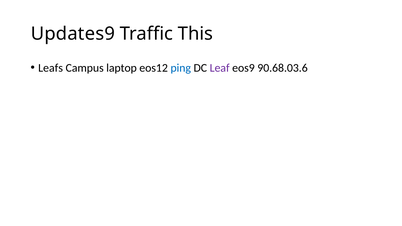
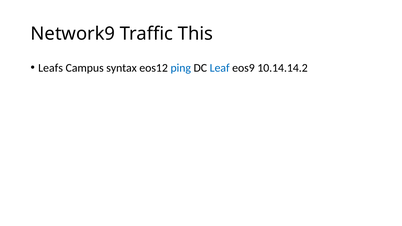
Updates9: Updates9 -> Network9 (73, 34)
laptop: laptop -> syntax (122, 68)
Leaf colour: purple -> blue (220, 68)
90.68.03.6: 90.68.03.6 -> 10.14.14.2 (283, 68)
